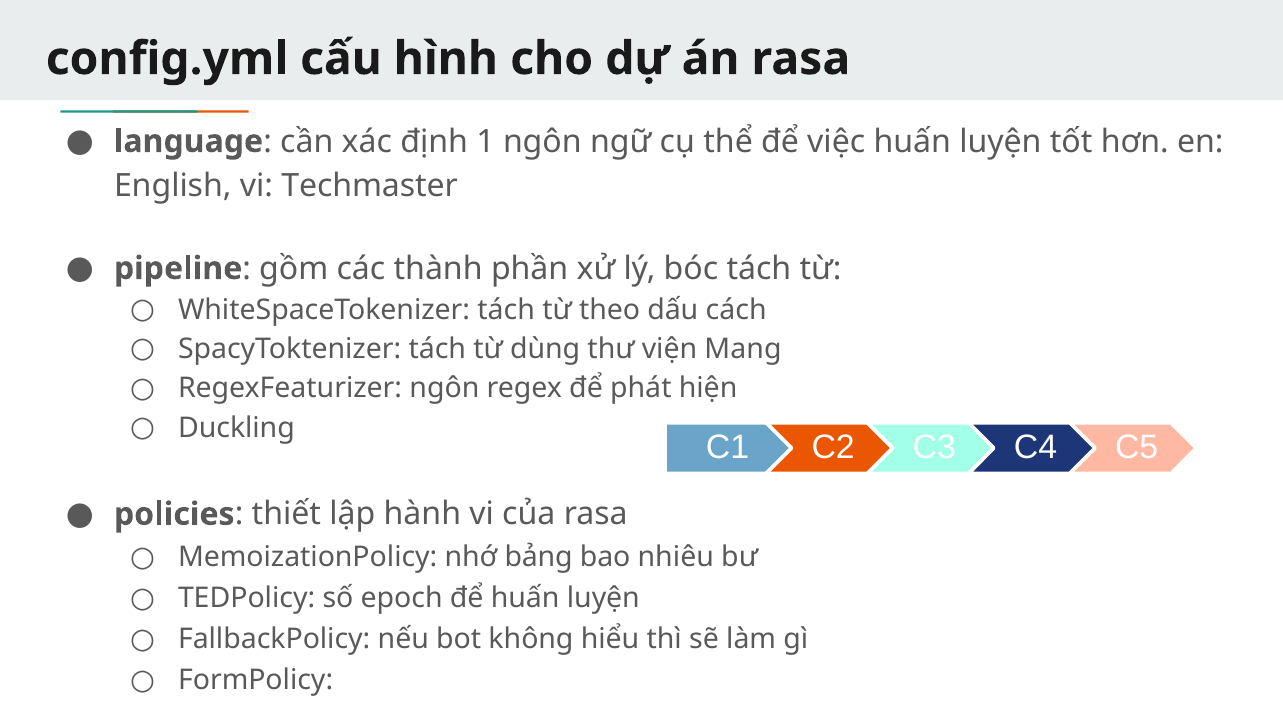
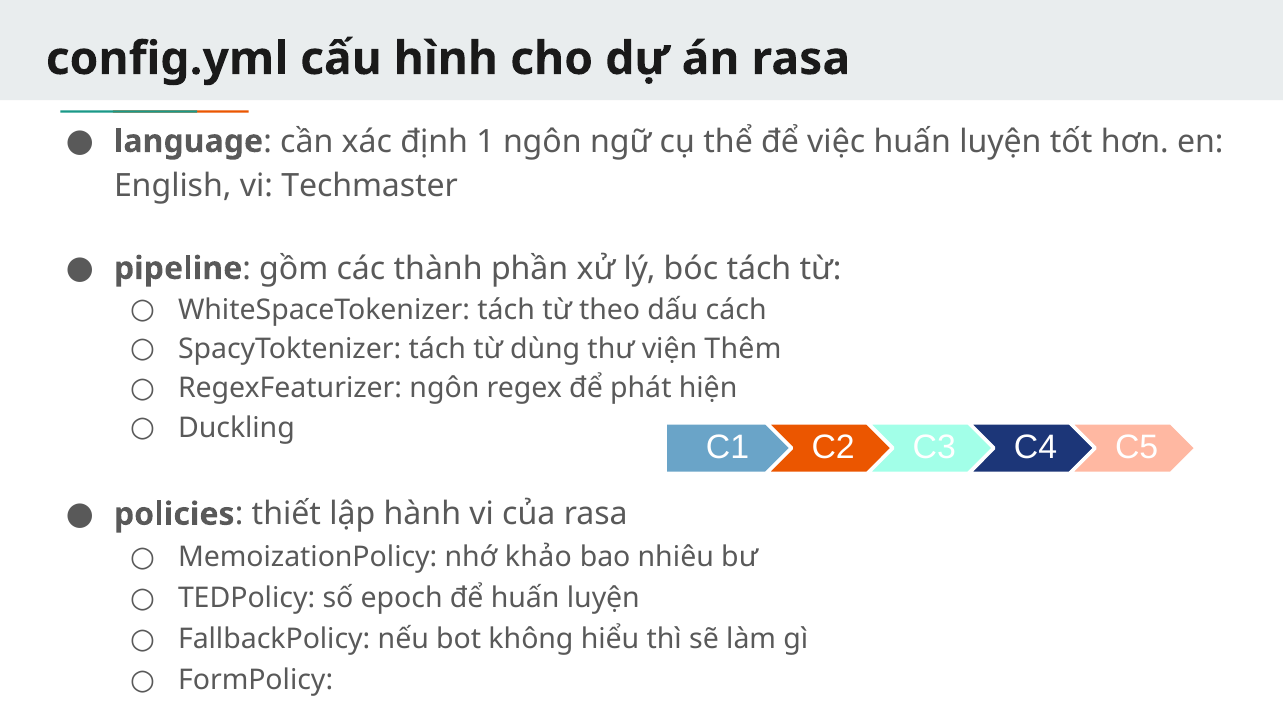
Mang: Mang -> Thêm (743, 349)
bảng: bảng -> khảo (538, 557)
